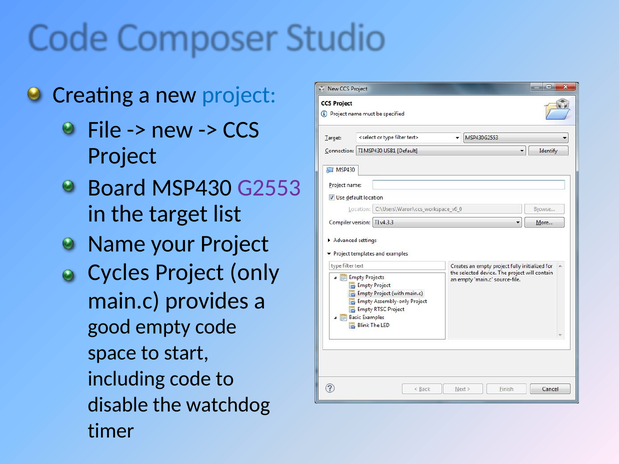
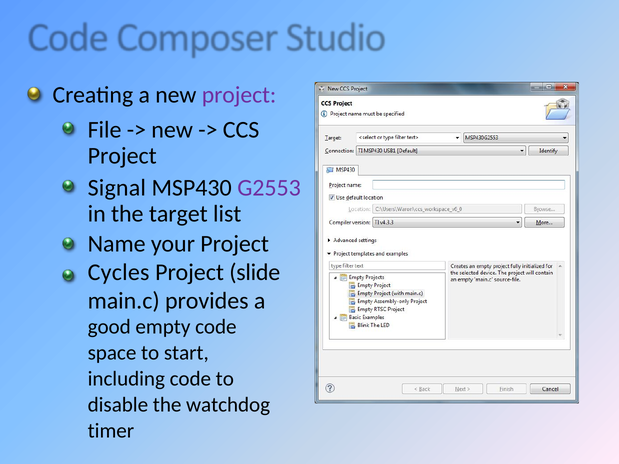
project colour: blue -> purple (239, 95)
Board: Board -> Signal (117, 188)
only: only -> slide (255, 273)
